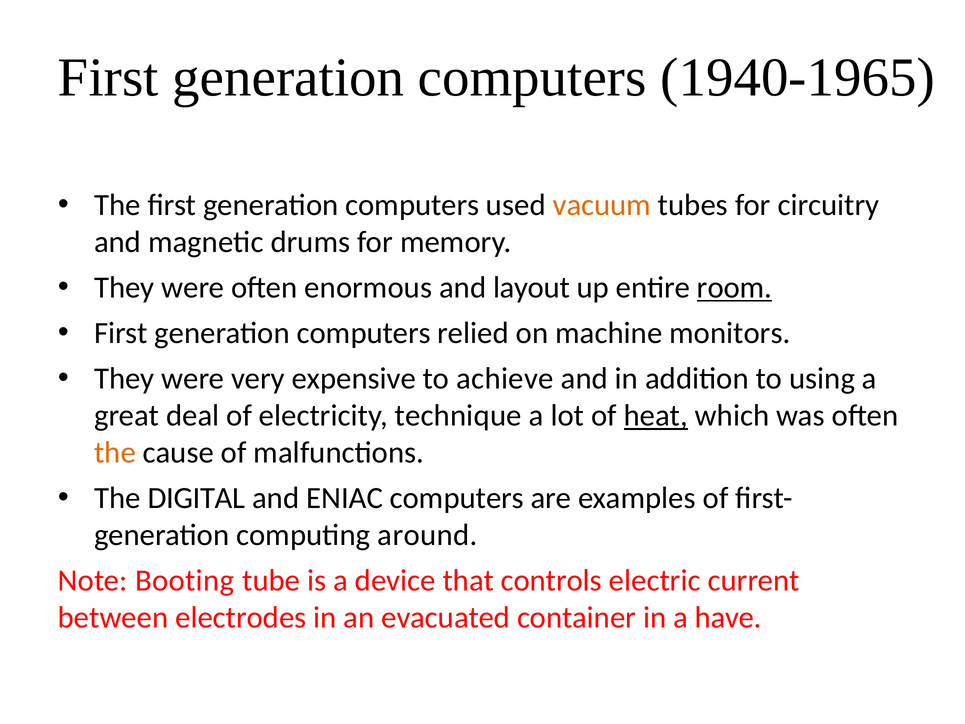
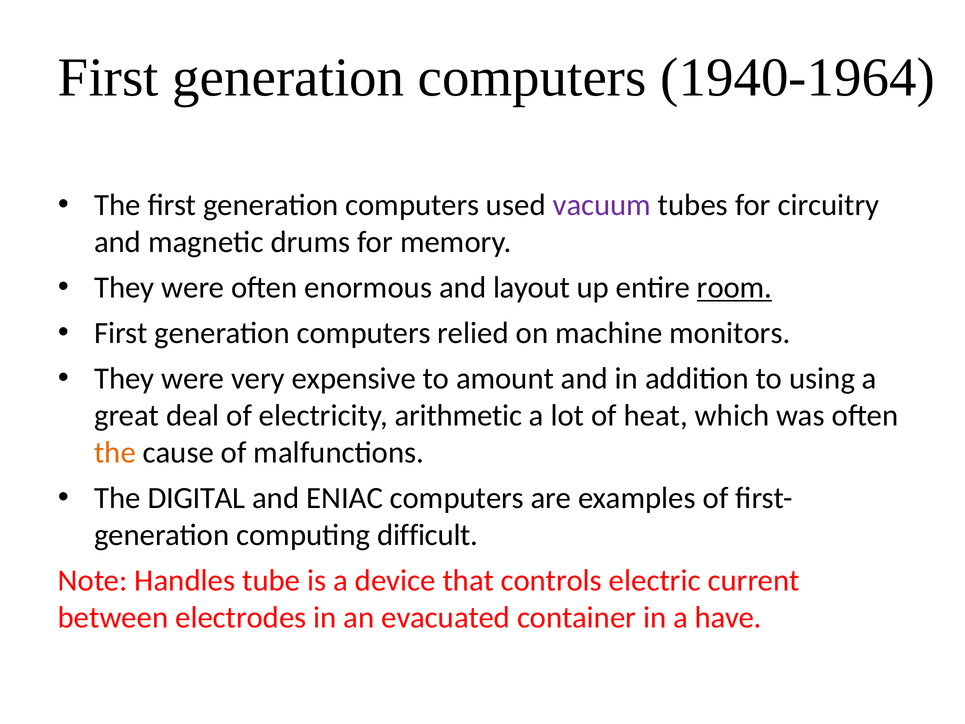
1940-1965: 1940-1965 -> 1940-1964 (798, 78)
vacuum colour: orange -> purple (602, 205)
achieve: achieve -> amount (505, 379)
technique: technique -> arithmetic (458, 415)
heat underline: present -> none (656, 415)
around: around -> difficult (428, 535)
Booting: Booting -> Handles (185, 581)
